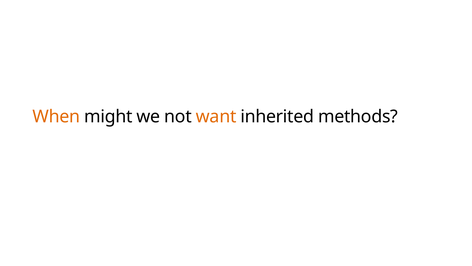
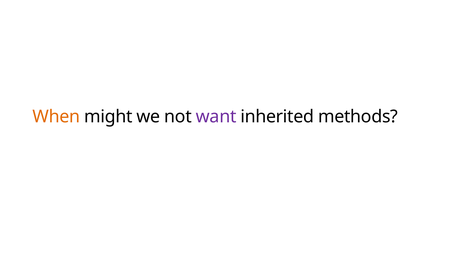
want colour: orange -> purple (216, 116)
